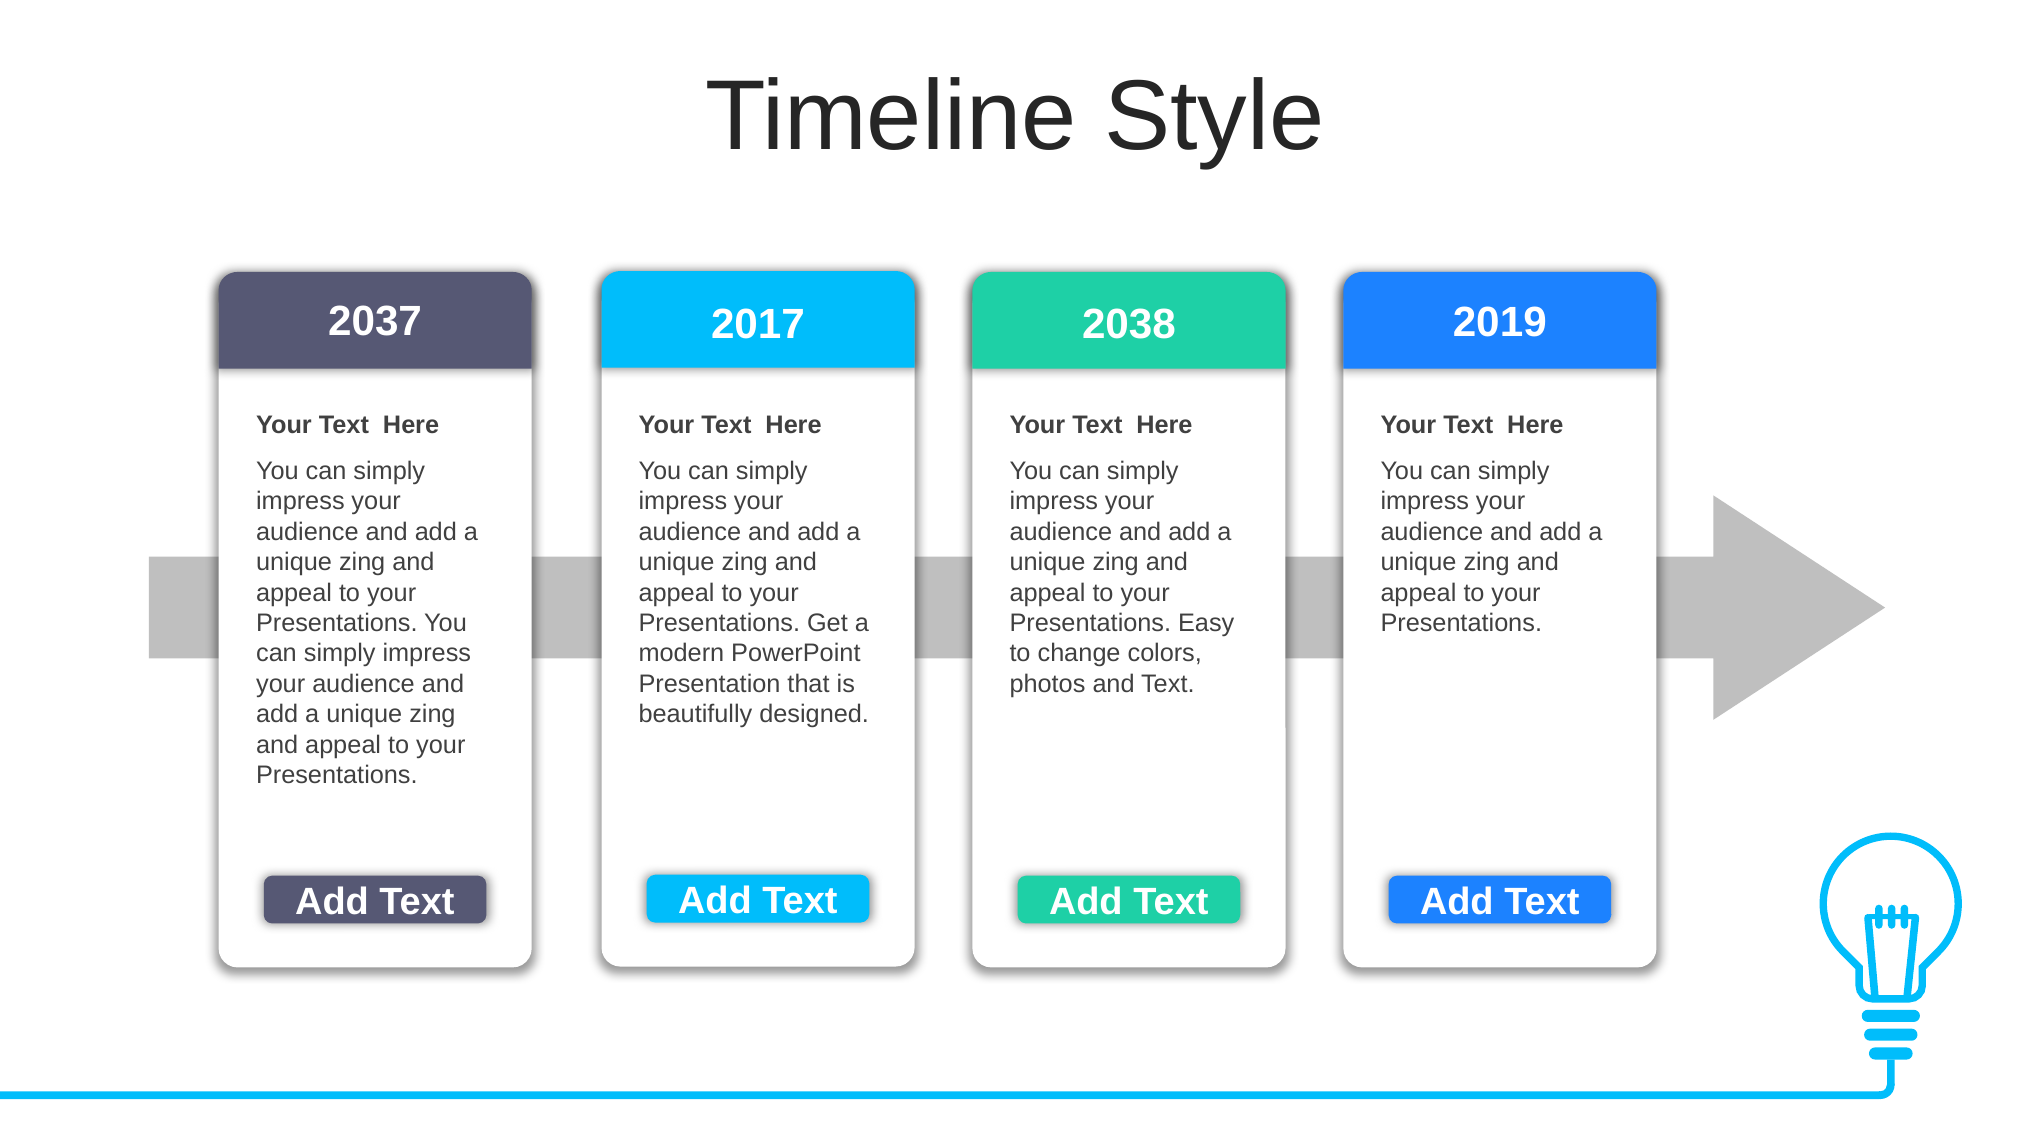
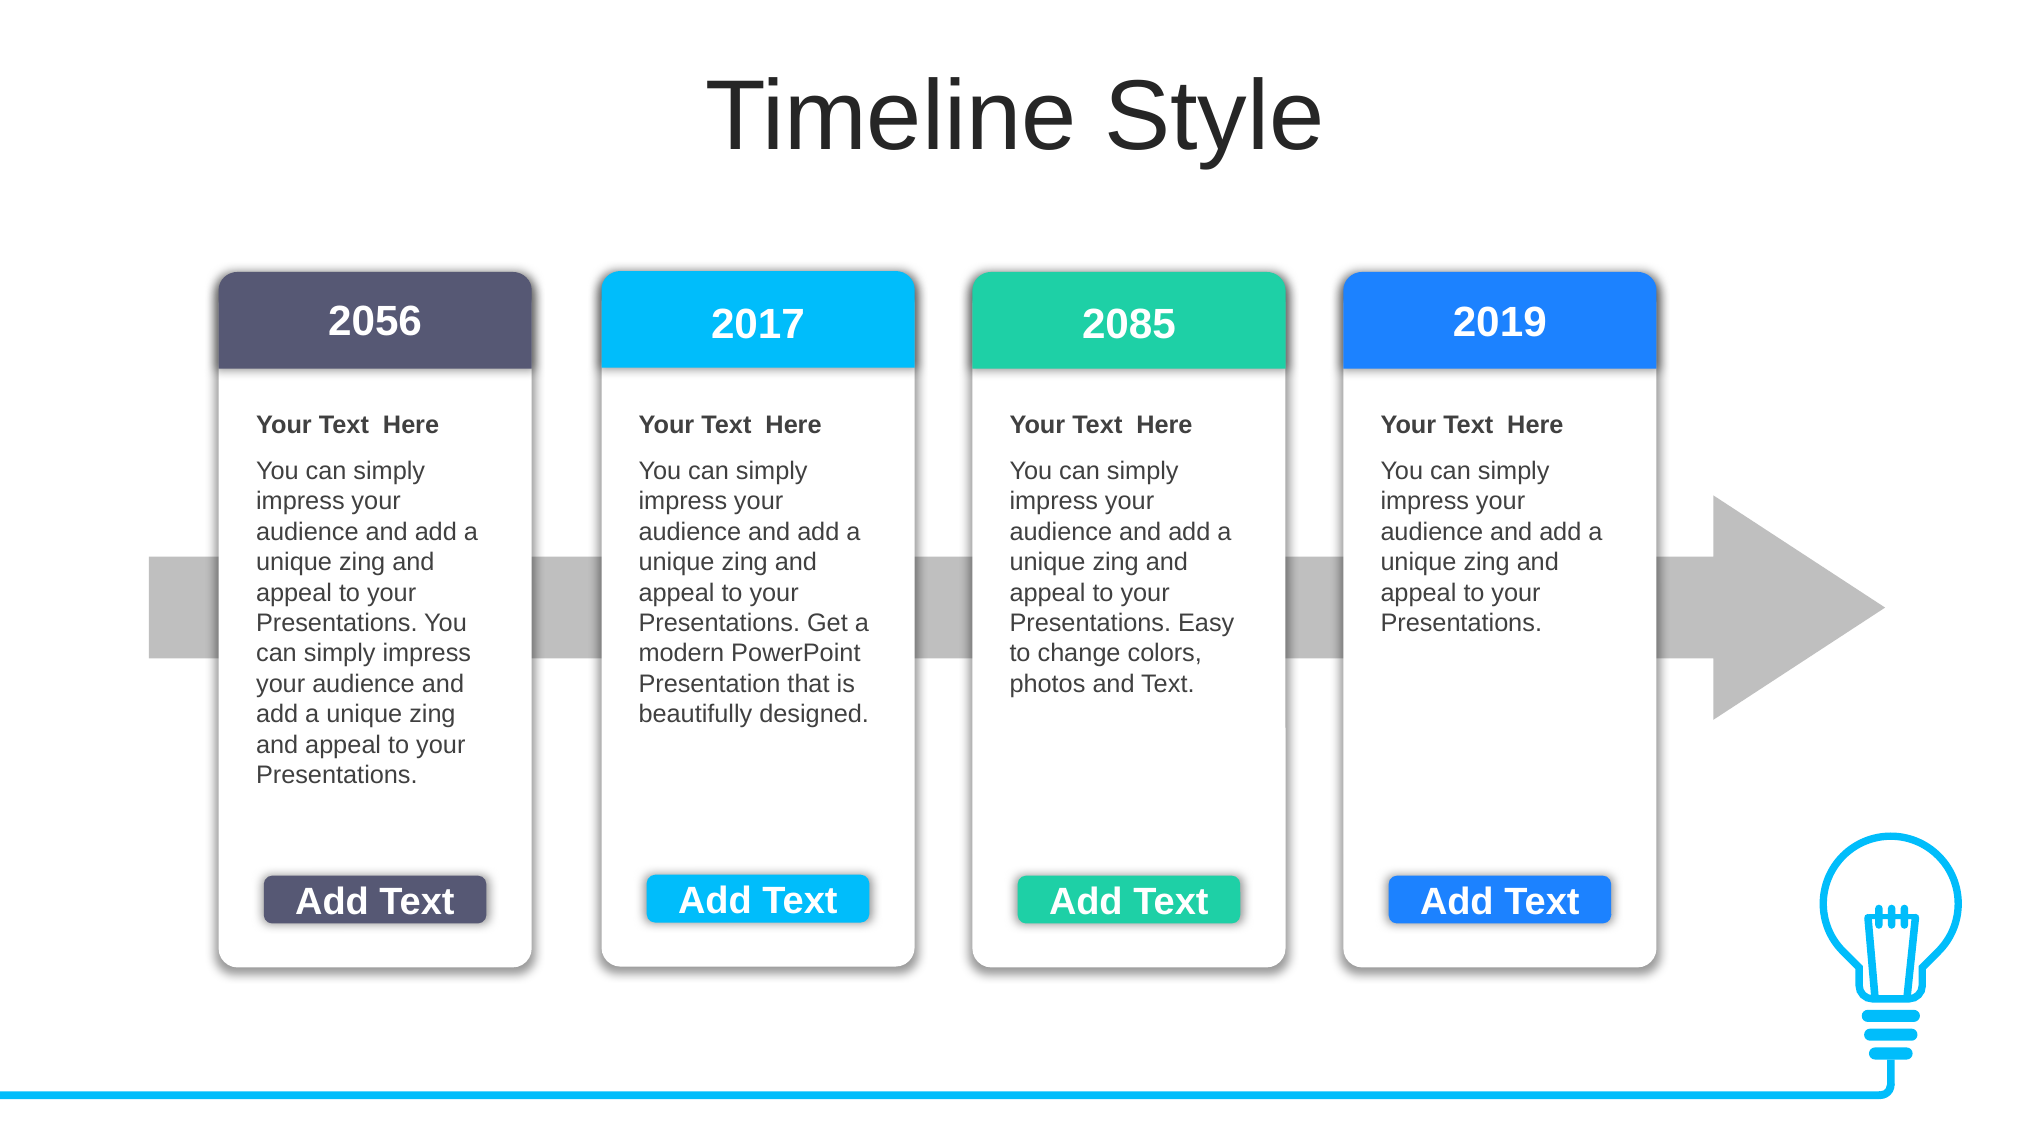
2037: 2037 -> 2056 (375, 322)
2038: 2038 -> 2085 (1129, 324)
